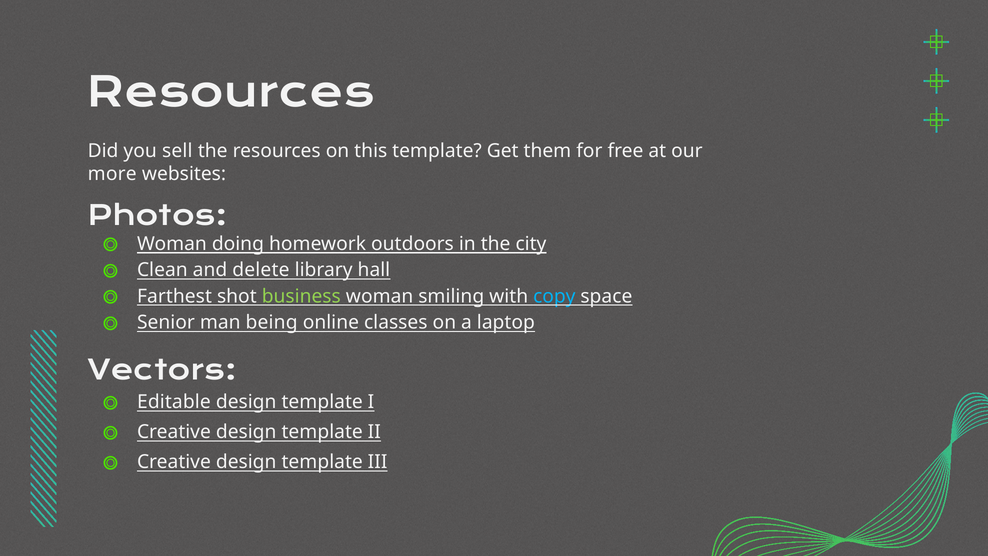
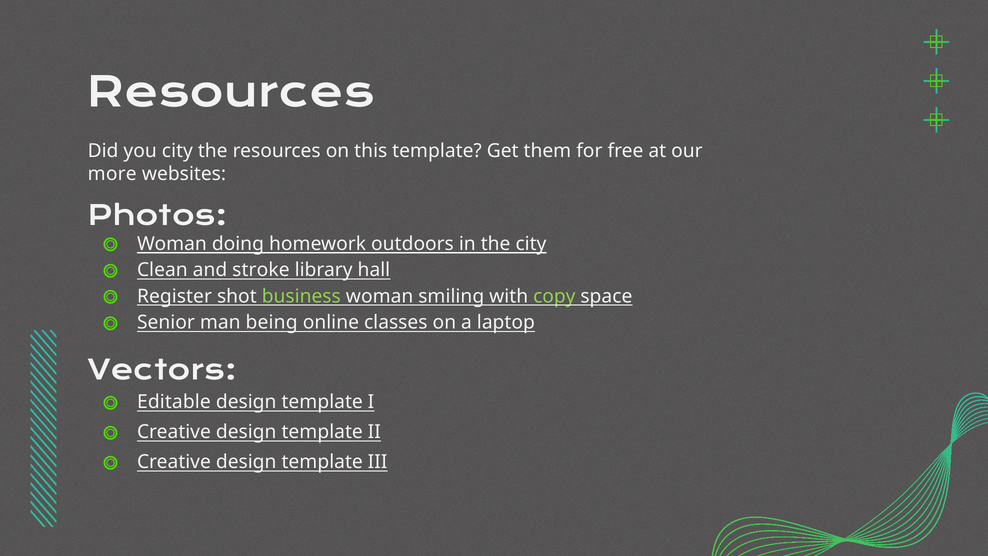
you sell: sell -> city (177, 151)
delete: delete -> stroke (261, 270)
Farthest: Farthest -> Register (175, 296)
copy colour: light blue -> light green (554, 296)
